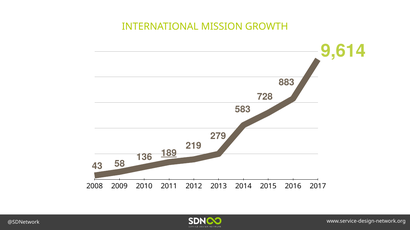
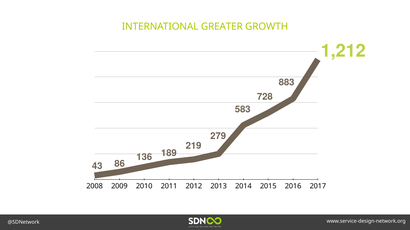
MISSION: MISSION -> GREATER (222, 27)
9,614: 9,614 -> 1,212 (343, 51)
189 underline: present -> none (169, 153)
58: 58 -> 86 (120, 164)
